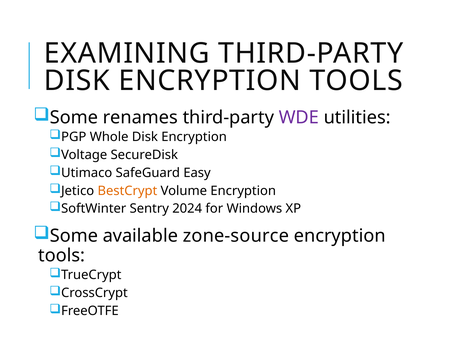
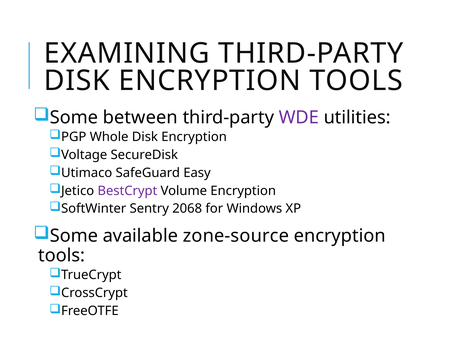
renames: renames -> between (140, 117)
BestCrypt colour: orange -> purple (127, 191)
2024: 2024 -> 2068 (187, 209)
